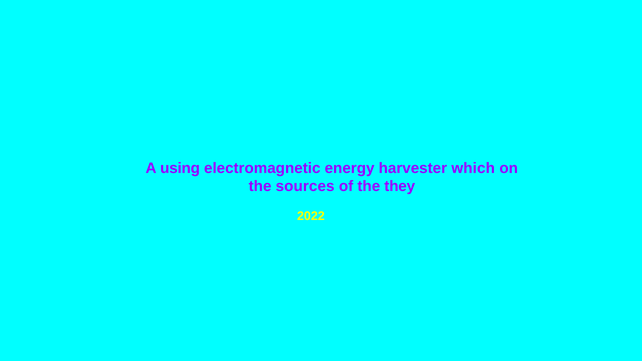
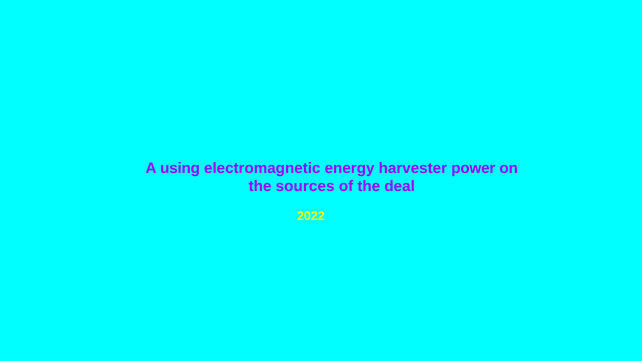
which: which -> power (473, 168)
they: they -> deal (400, 186)
